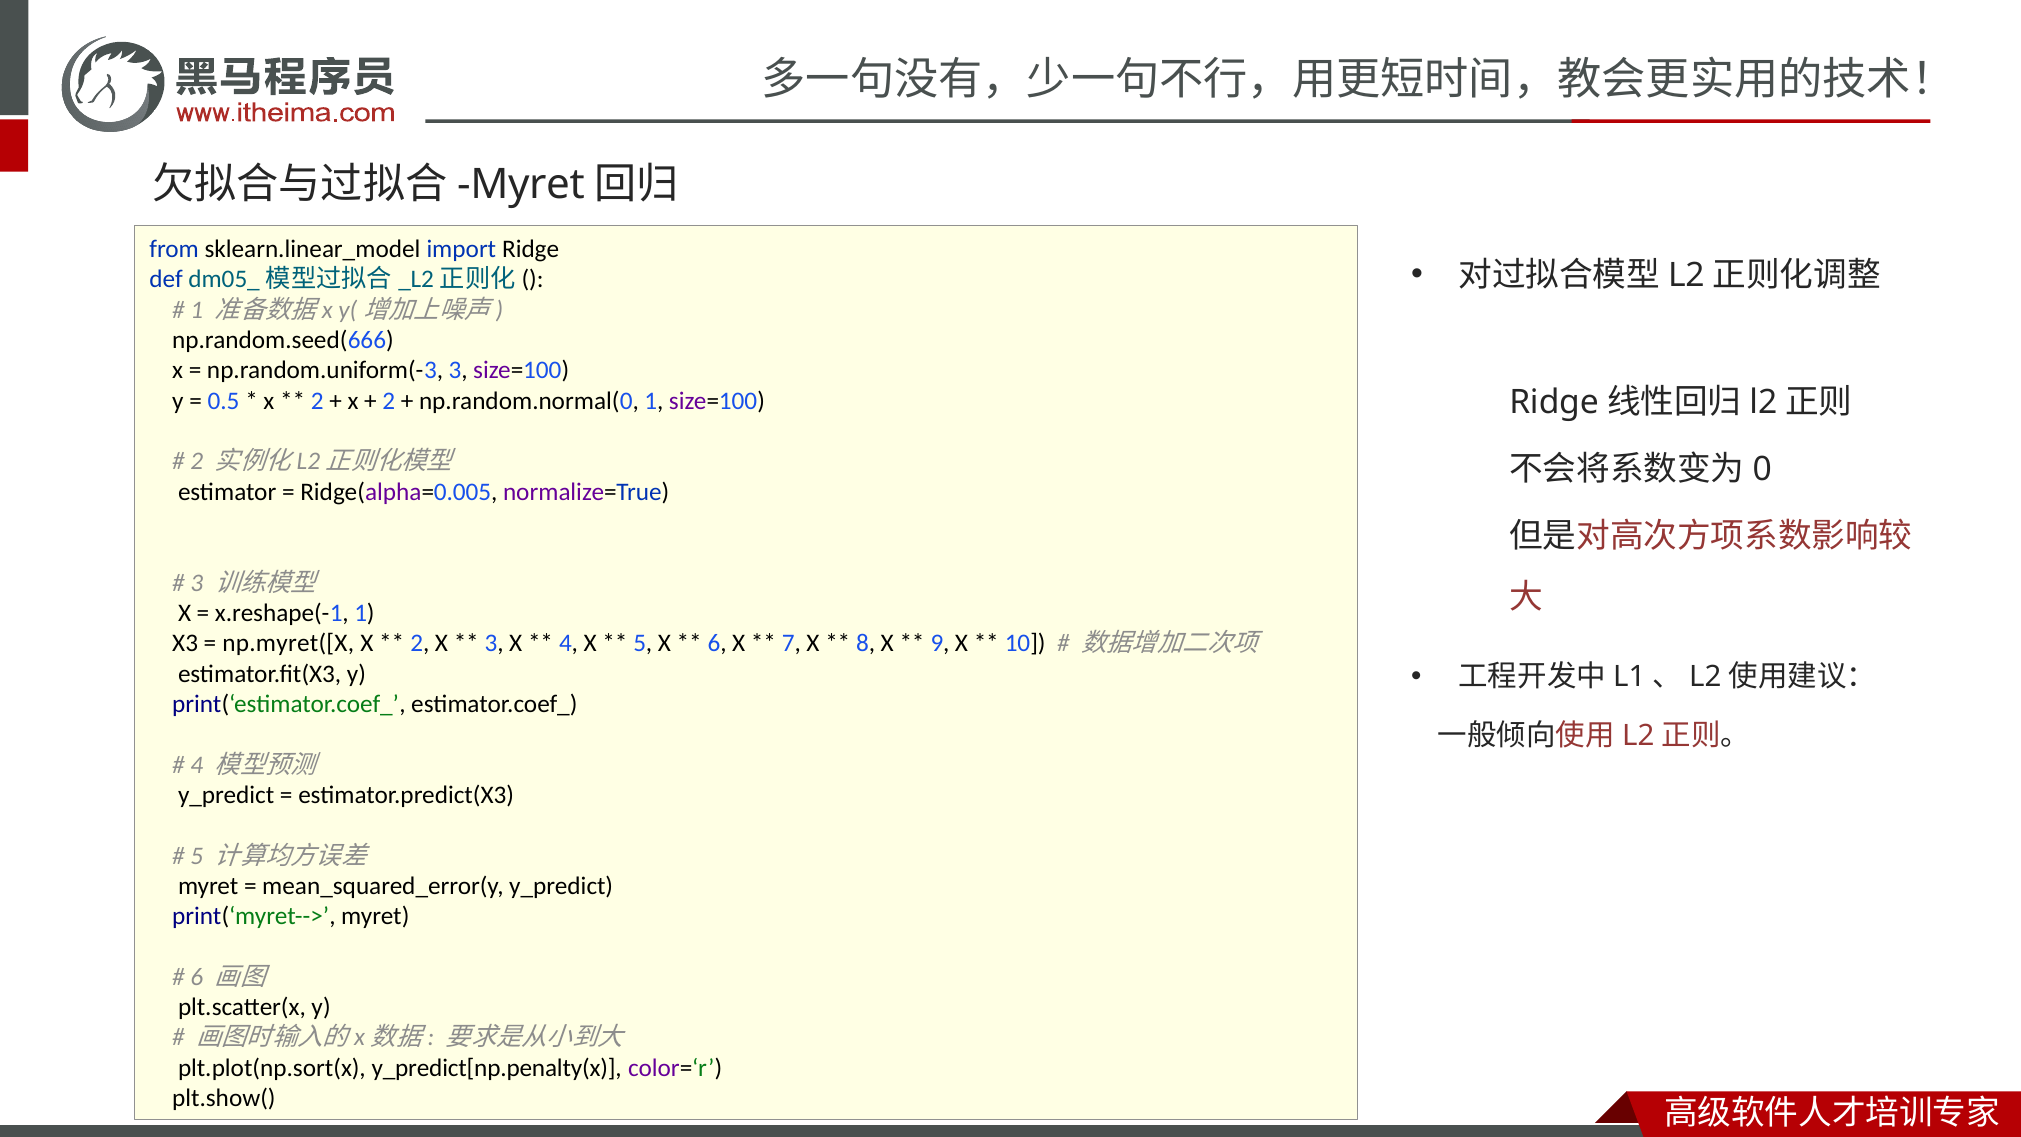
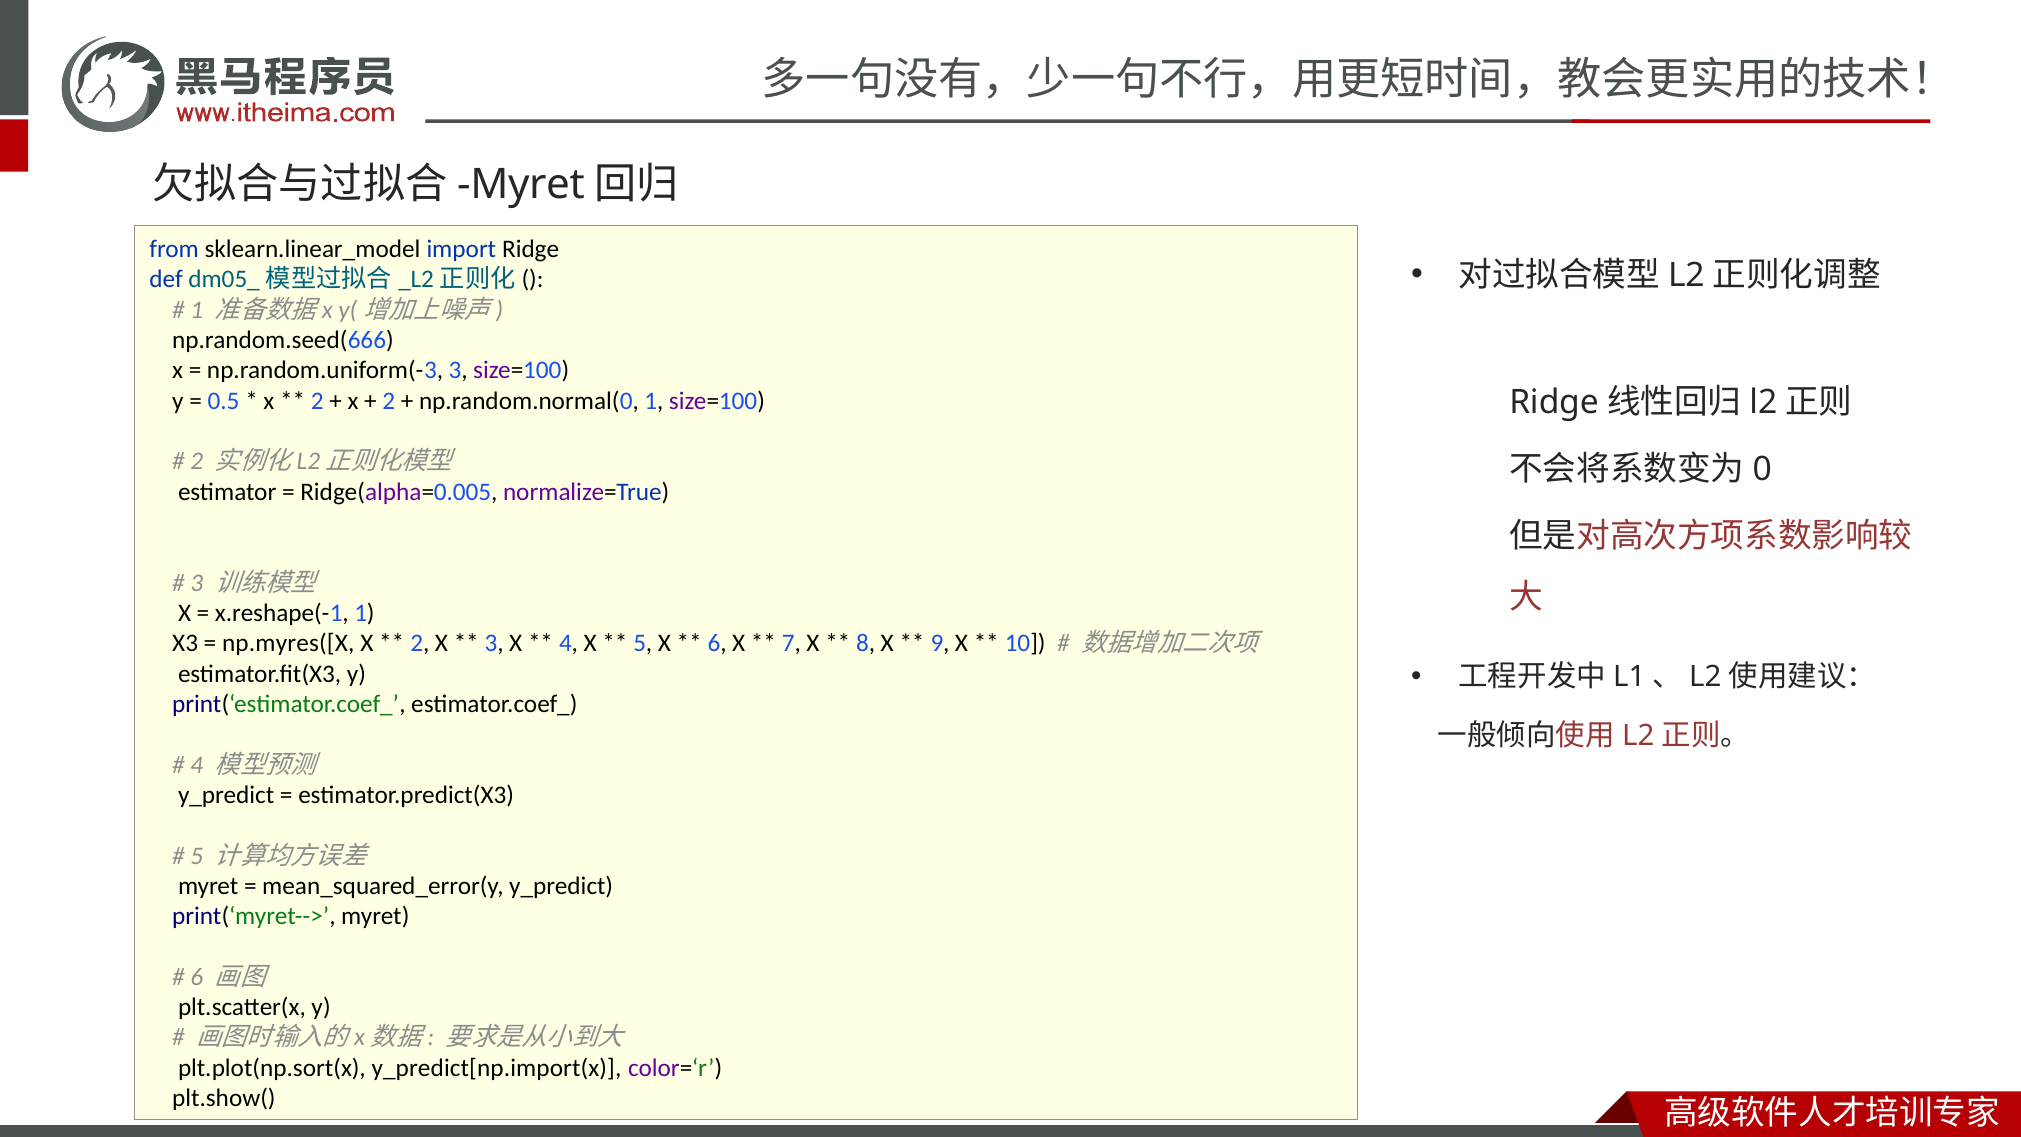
np.myret([X: np.myret([X -> np.myres([X (288, 643)
y_predict[np.penalty(x: y_predict[np.penalty(x -> y_predict[np.import(x (496, 1068)
